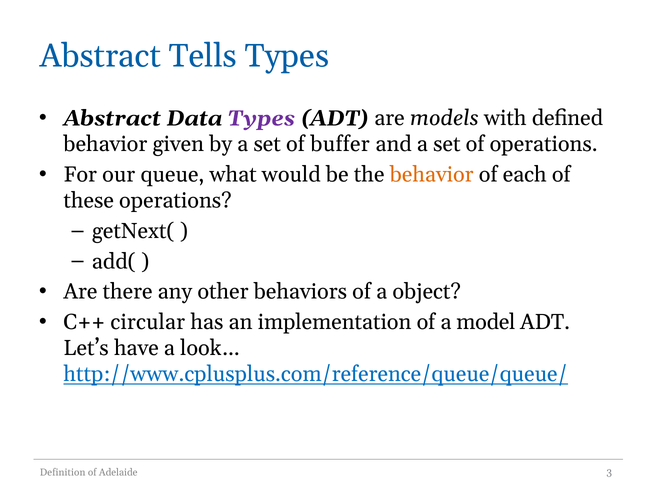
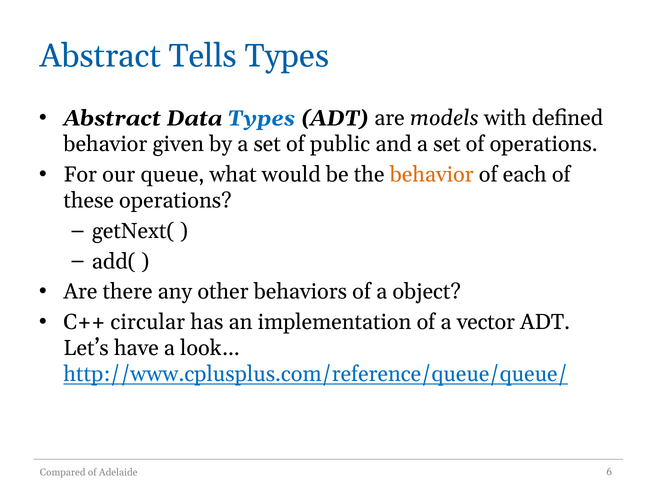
Types colour: purple -> blue (261, 118)
buffer: buffer -> public (340, 144)
model: model -> vector (486, 322)
Definition: Definition -> Compared (63, 473)
3: 3 -> 6 (609, 472)
